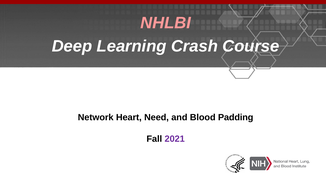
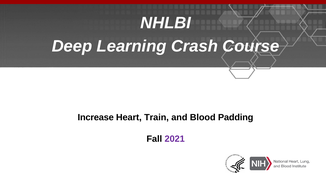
NHLBI colour: pink -> white (166, 23)
Network: Network -> Increase (96, 118)
Need: Need -> Train (156, 118)
